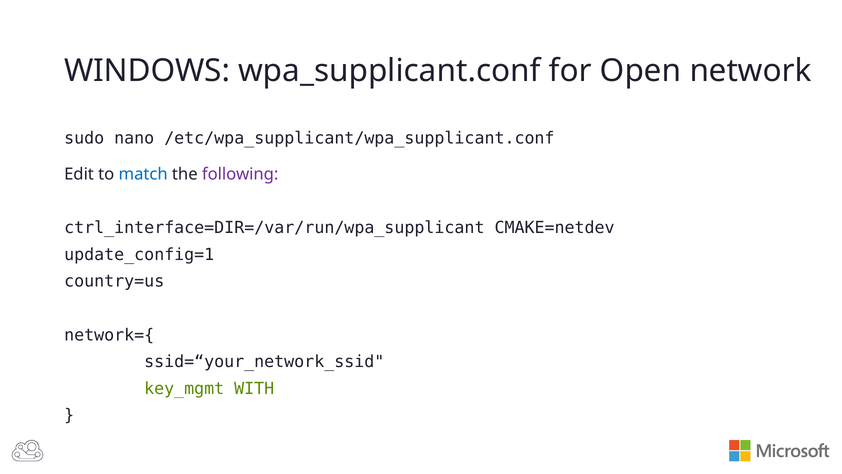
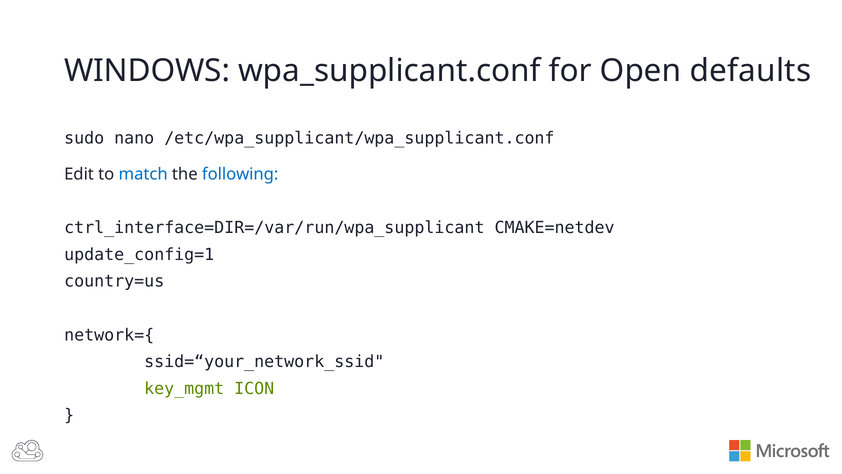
network: network -> defaults (750, 71)
following colour: purple -> blue (240, 174)
WITH: WITH -> ICON (254, 388)
